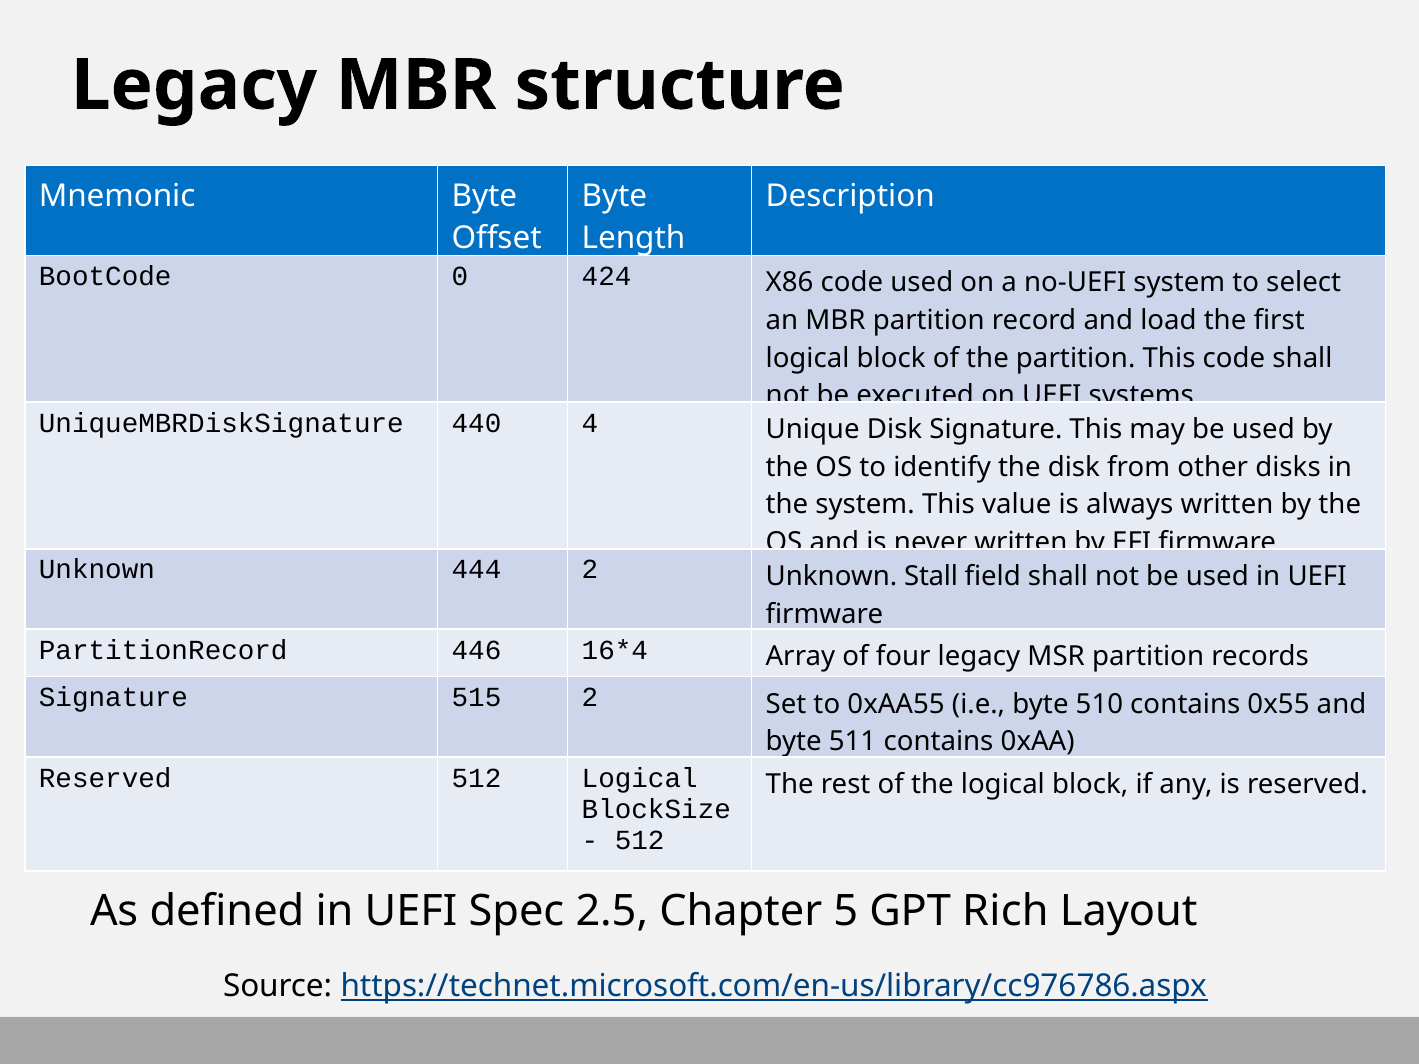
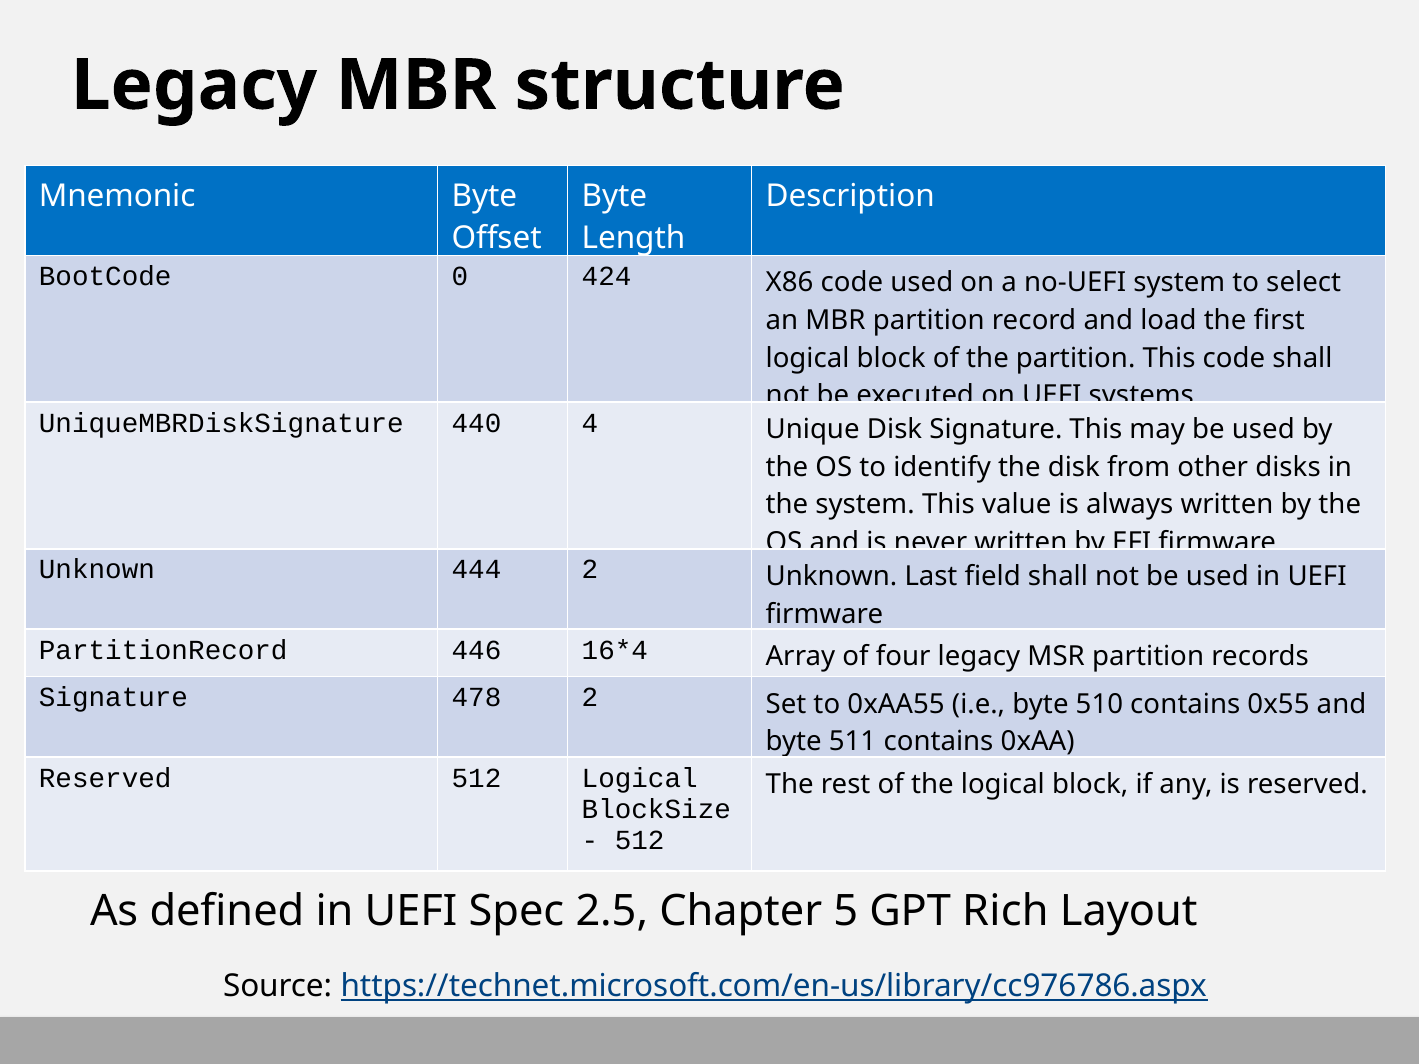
Stall: Stall -> Last (931, 576)
515: 515 -> 478 (477, 698)
